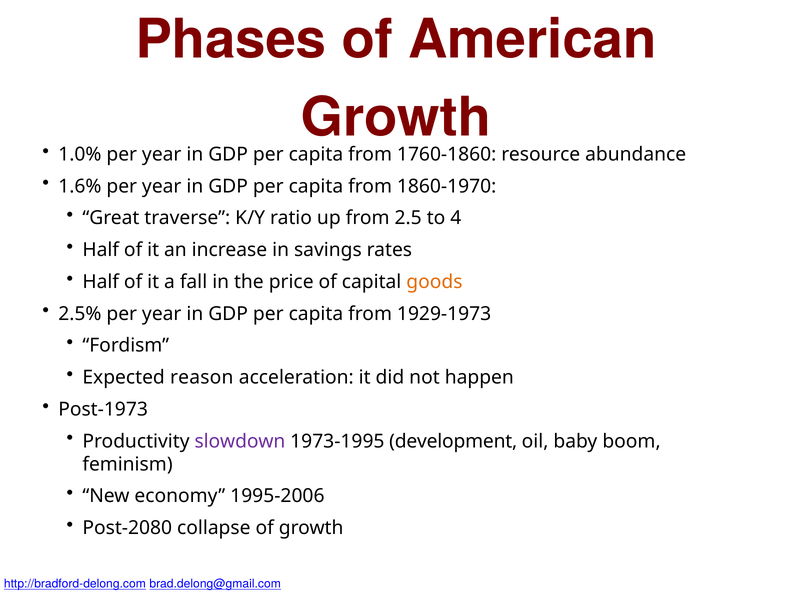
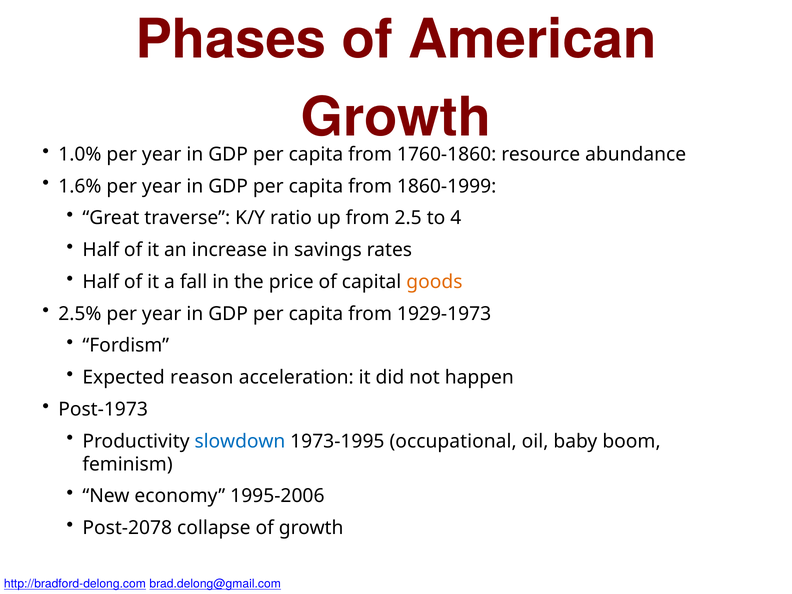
1860-1970: 1860-1970 -> 1860-1999 (447, 186)
slowdown colour: purple -> blue (240, 441)
development: development -> occupational (453, 441)
Post-2080: Post-2080 -> Post-2078 (127, 528)
